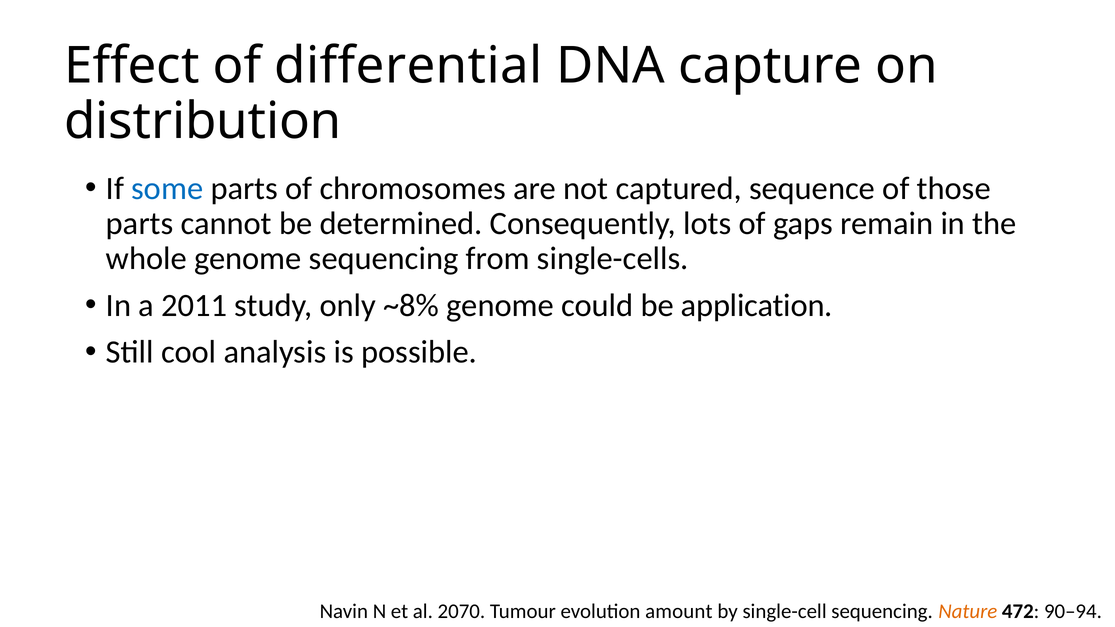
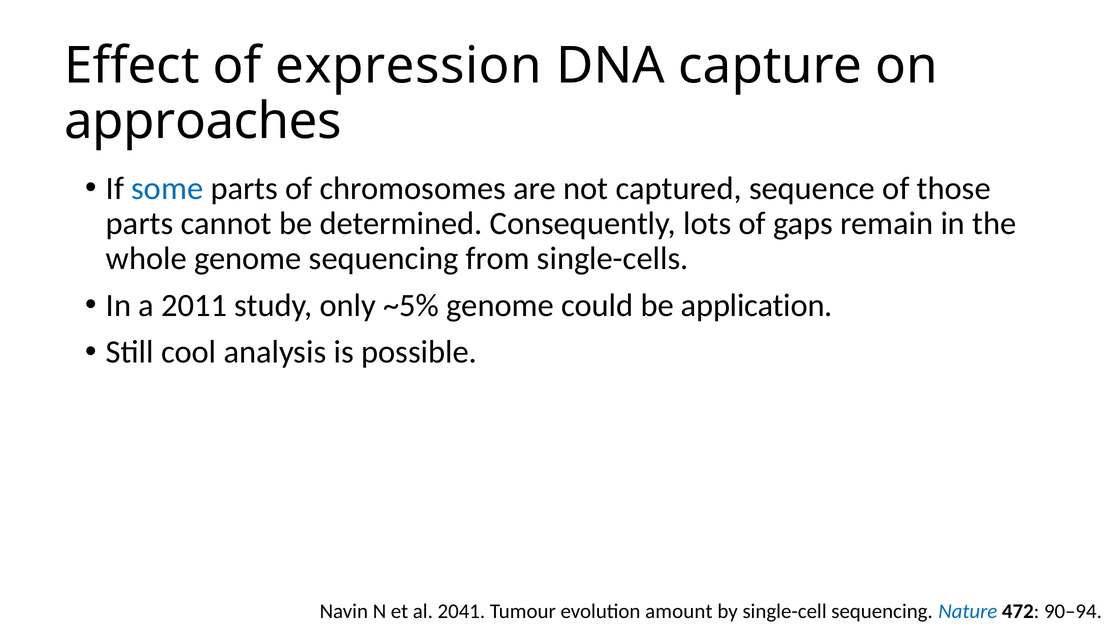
differential: differential -> expression (409, 66)
distribution: distribution -> approaches (203, 121)
~8%: ~8% -> ~5% (411, 306)
2070: 2070 -> 2041 (461, 611)
Nature colour: orange -> blue (968, 611)
